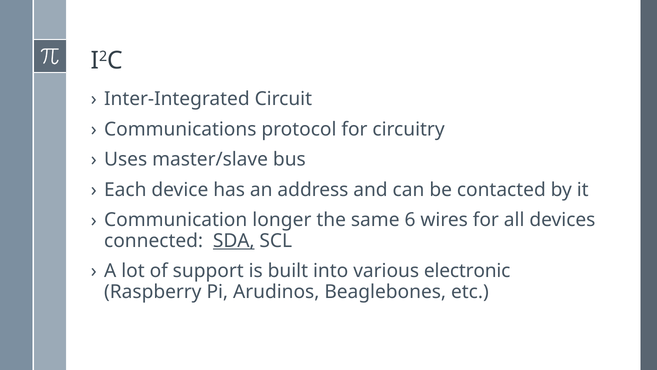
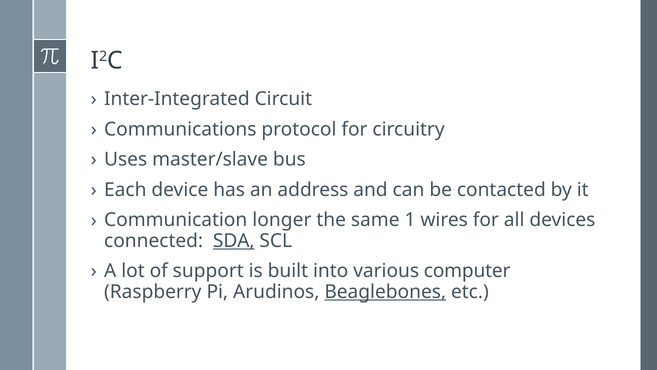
6: 6 -> 1 (410, 220)
electronic: electronic -> computer (467, 271)
Beaglebones underline: none -> present (385, 292)
